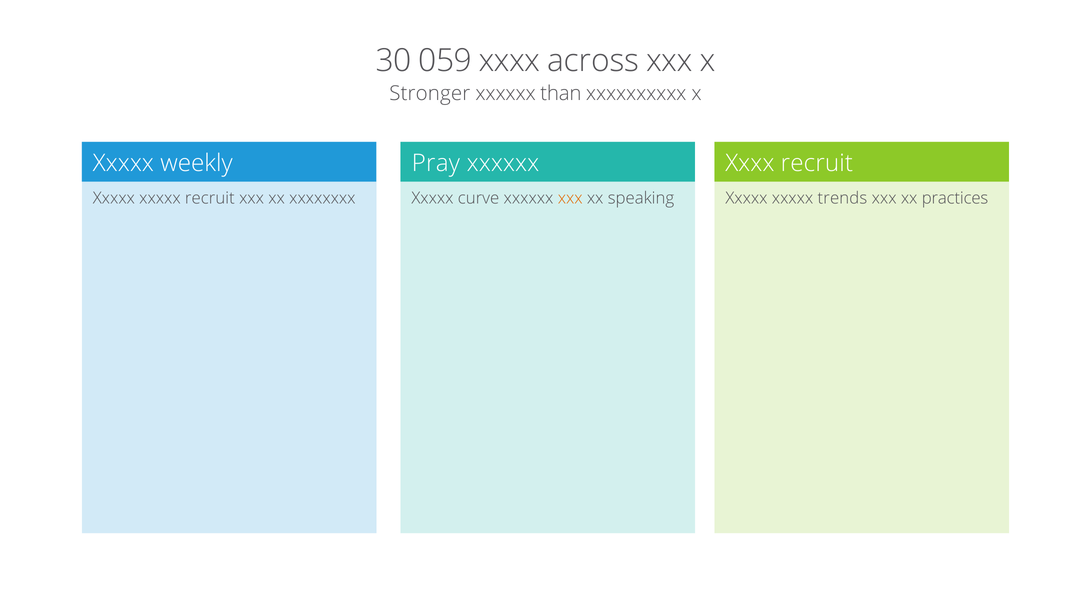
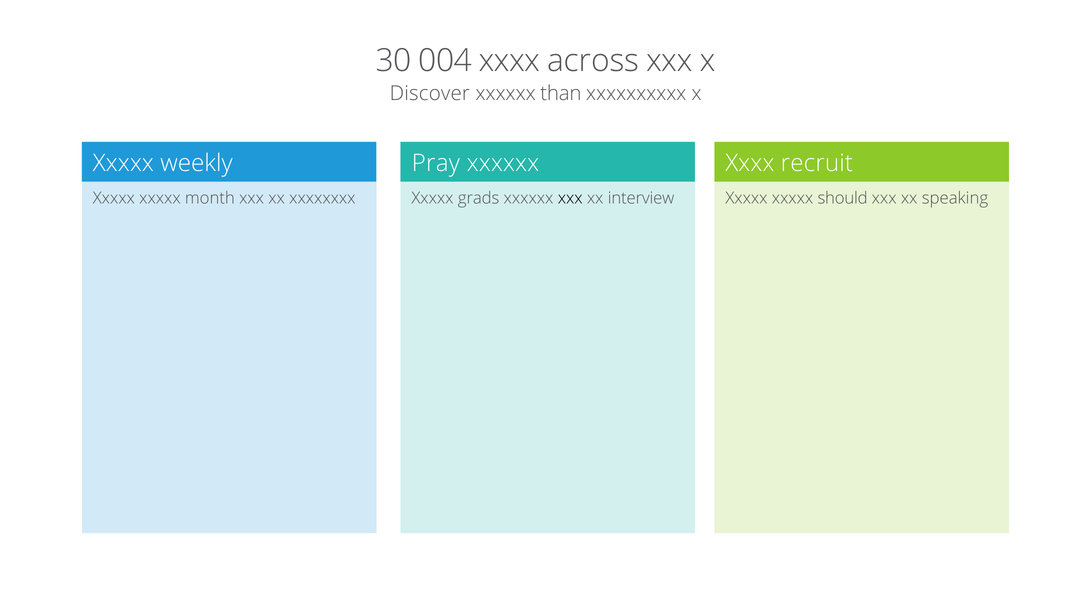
059: 059 -> 004 (445, 61)
Stronger: Stronger -> Discover (430, 94)
xxxxx recruit: recruit -> month (210, 199)
curve: curve -> grads (479, 199)
xxx colour: orange -> black (570, 199)
speaking: speaking -> interview (641, 199)
trends: trends -> should (843, 199)
practices: practices -> speaking (955, 199)
